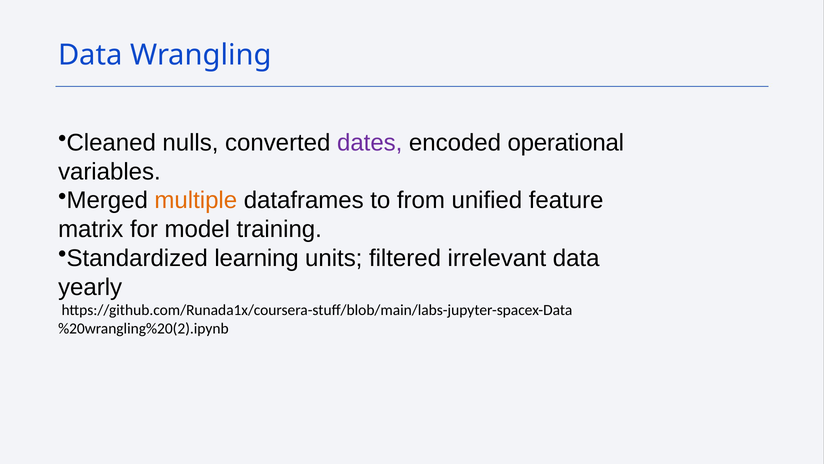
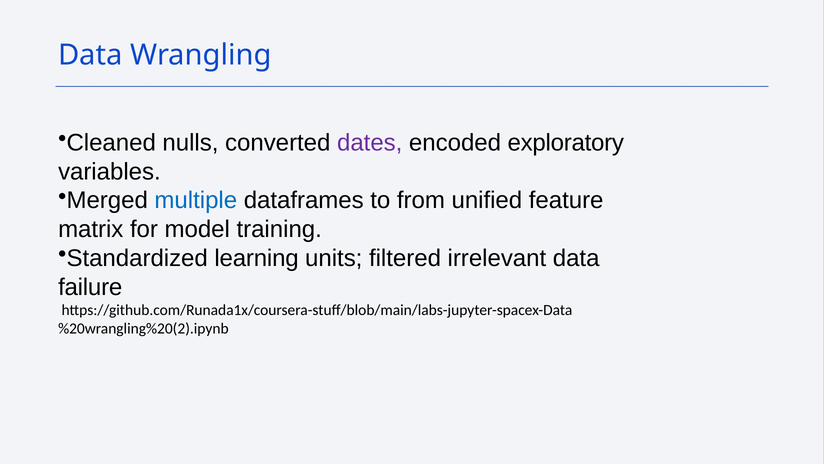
operational: operational -> exploratory (566, 143)
multiple colour: orange -> blue (196, 200)
yearly: yearly -> failure (90, 287)
